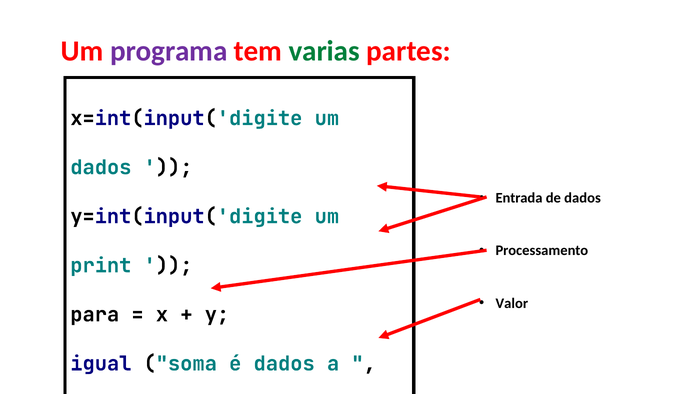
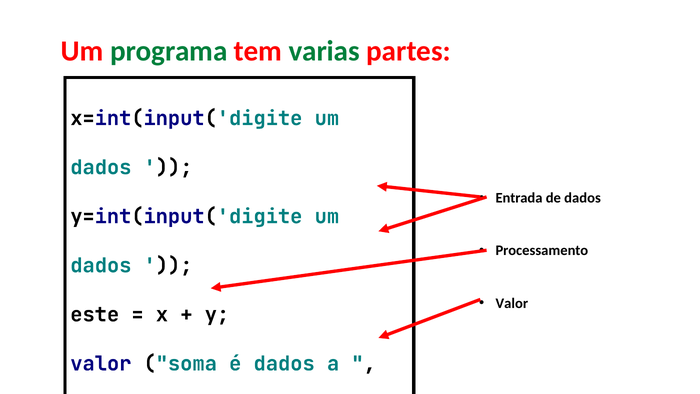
programa colour: purple -> green (169, 51)
print: print -> dados (101, 265)
para: para -> este (95, 314)
igual: igual -> valor (101, 363)
